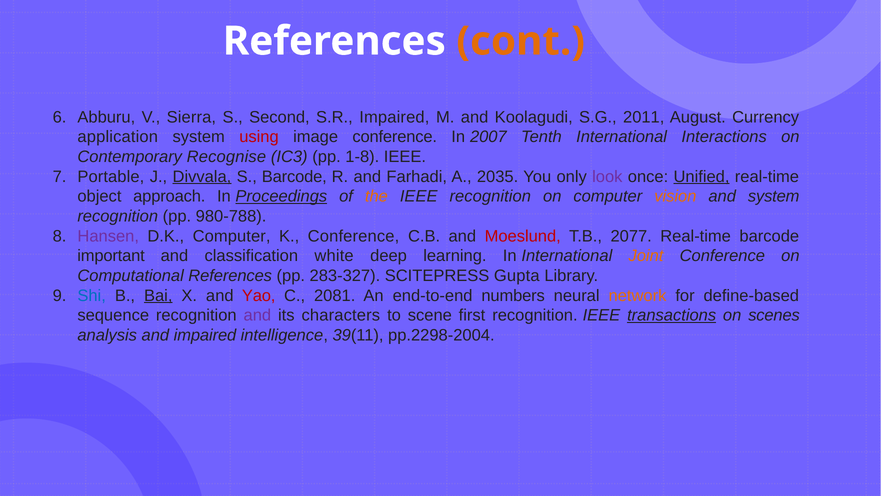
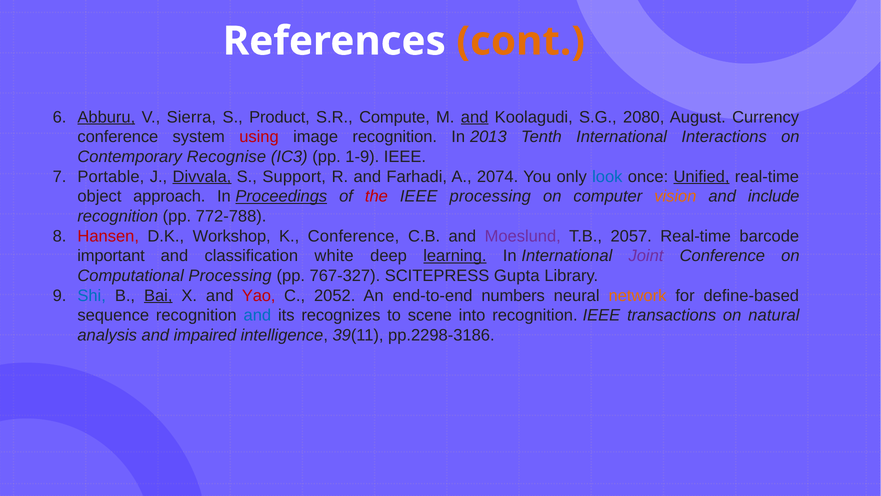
Abburu underline: none -> present (106, 117)
Second: Second -> Product (279, 117)
S.R Impaired: Impaired -> Compute (394, 117)
and underline: none -> present (475, 117)
2011: 2011 -> 2080 (644, 117)
application: application -> conference (118, 137)
image conference: conference -> recognition (395, 137)
2007: 2007 -> 2013 (488, 137)
1-8: 1-8 -> 1-9 (362, 157)
S Barcode: Barcode -> Support (294, 176)
2035: 2035 -> 2074 (498, 176)
look colour: purple -> blue (607, 176)
the colour: orange -> red (376, 196)
IEEE recognition: recognition -> processing (490, 196)
and system: system -> include (774, 196)
980-788: 980-788 -> 772-788 (231, 216)
Hansen colour: purple -> red (108, 236)
D.K Computer: Computer -> Workshop (232, 236)
Moeslund colour: red -> purple (523, 236)
2077: 2077 -> 2057 (631, 236)
learning underline: none -> present (455, 256)
Joint colour: orange -> purple (646, 256)
Computational References: References -> Processing (230, 276)
283-327: 283-327 -> 767-327 (345, 276)
2081: 2081 -> 2052 (335, 295)
and colour: purple -> blue (257, 315)
characters: characters -> recognizes (341, 315)
first: first -> into (472, 315)
transactions underline: present -> none (672, 315)
scenes: scenes -> natural (774, 315)
pp.2298-2004: pp.2298-2004 -> pp.2298-3186 (441, 335)
